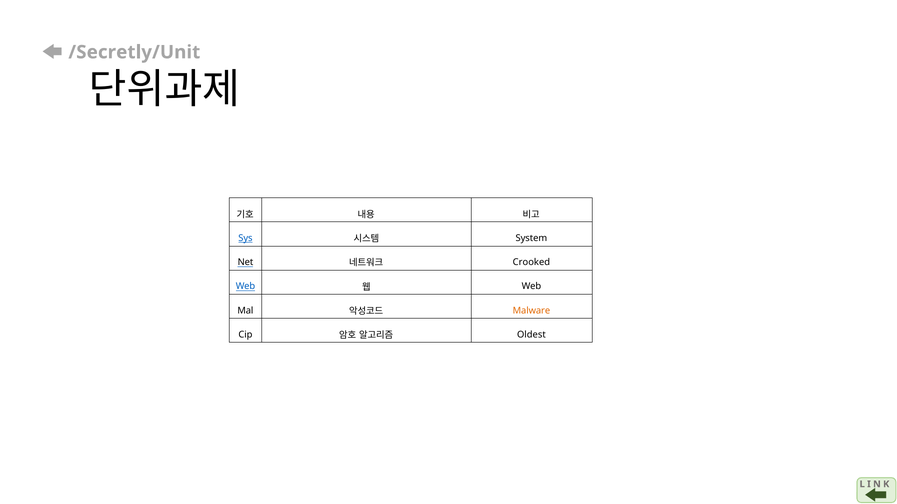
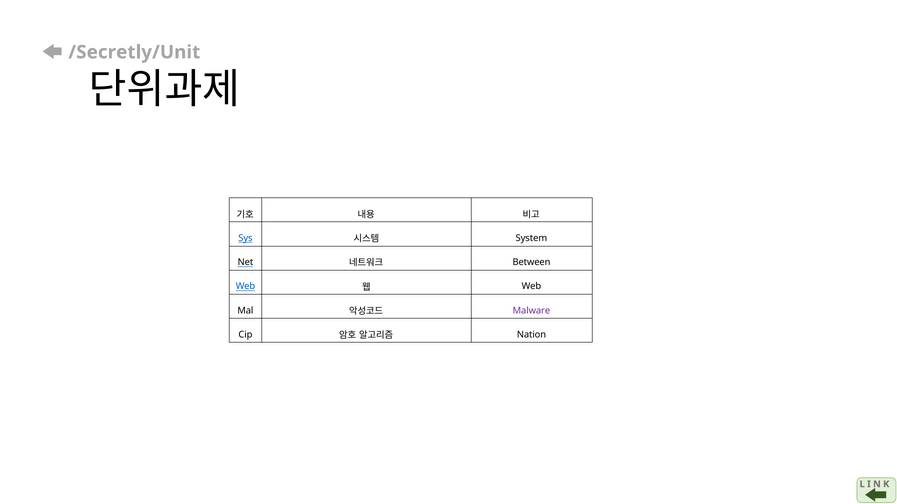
Crooked: Crooked -> Between (531, 263)
Malware colour: orange -> purple (531, 311)
Oldest: Oldest -> Nation (531, 335)
